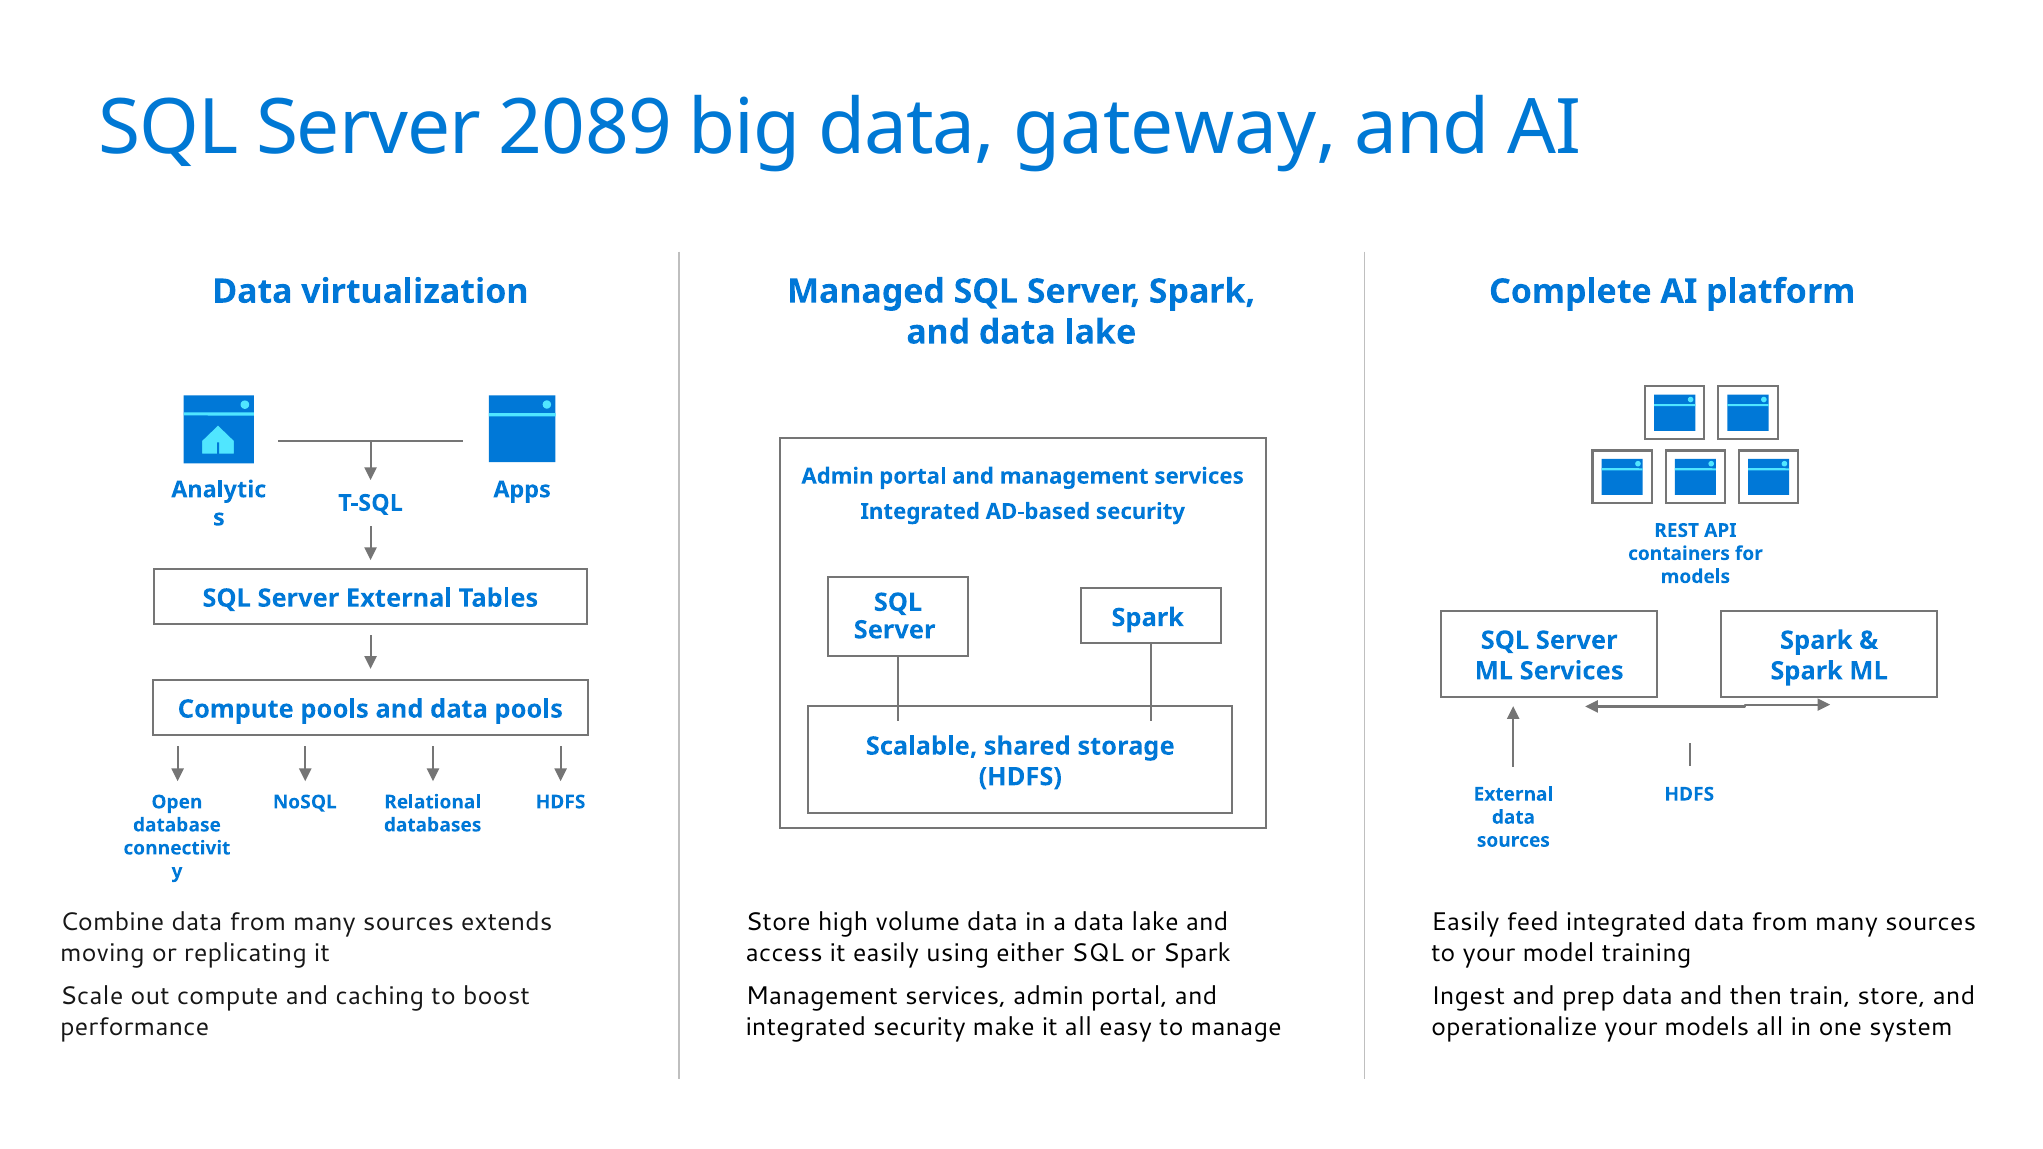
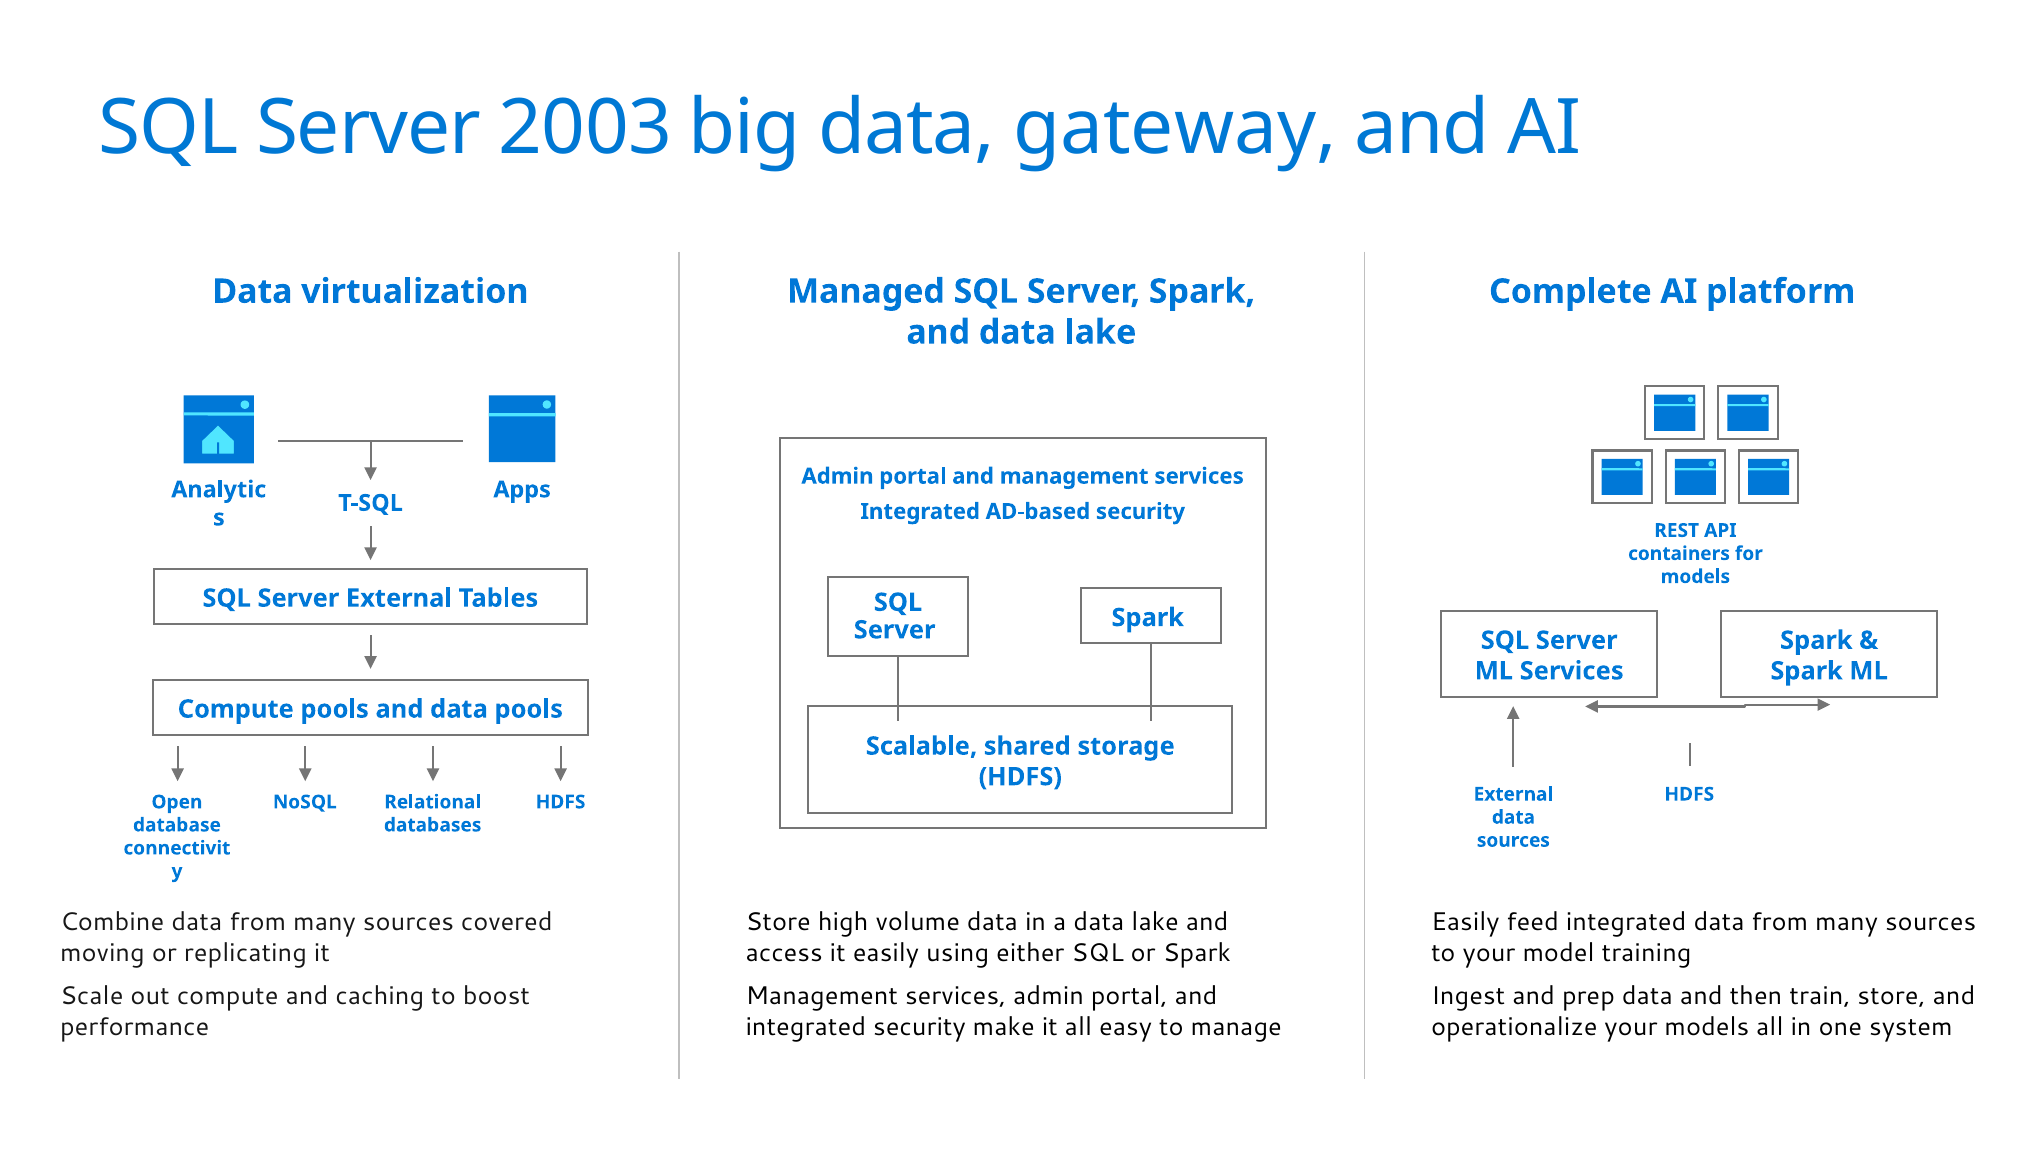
2089: 2089 -> 2003 (585, 128)
extends: extends -> covered (507, 922)
